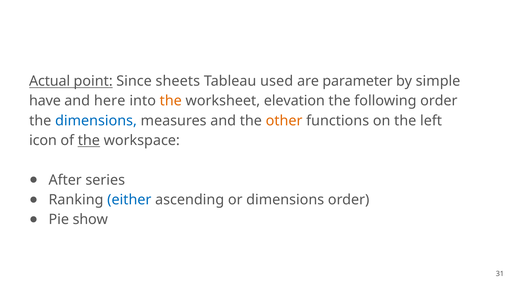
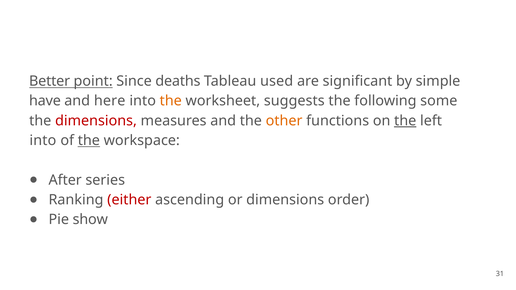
Actual: Actual -> Better (50, 81)
sheets: sheets -> deaths (178, 81)
parameter: parameter -> significant (357, 81)
elevation: elevation -> suggests (294, 101)
following order: order -> some (439, 101)
dimensions colour: blue -> red (96, 121)
the underline: none -> present (405, 121)
icon: icon -> into (43, 141)
either colour: blue -> red (129, 200)
